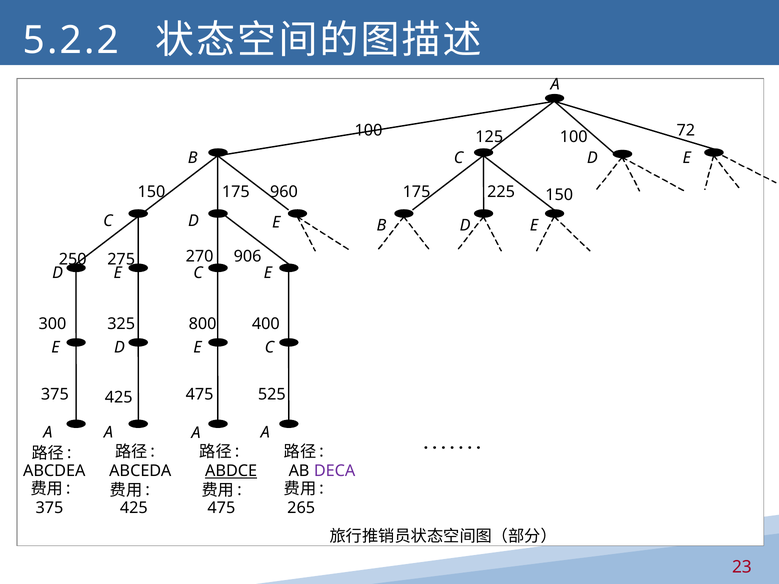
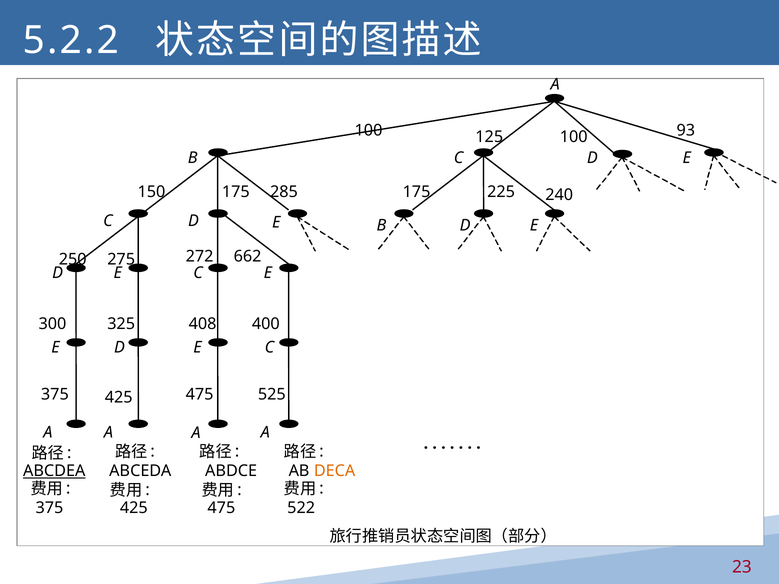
72: 72 -> 93 (686, 130)
960: 960 -> 285 (284, 192)
225 150: 150 -> 240 (559, 195)
270: 270 -> 272 (200, 257)
906: 906 -> 662 (248, 257)
800: 800 -> 408 (203, 324)
ABCDEA underline: none -> present (54, 471)
ABDCE underline: present -> none (231, 471)
DECA colour: purple -> orange (335, 471)
265: 265 -> 522 (301, 508)
